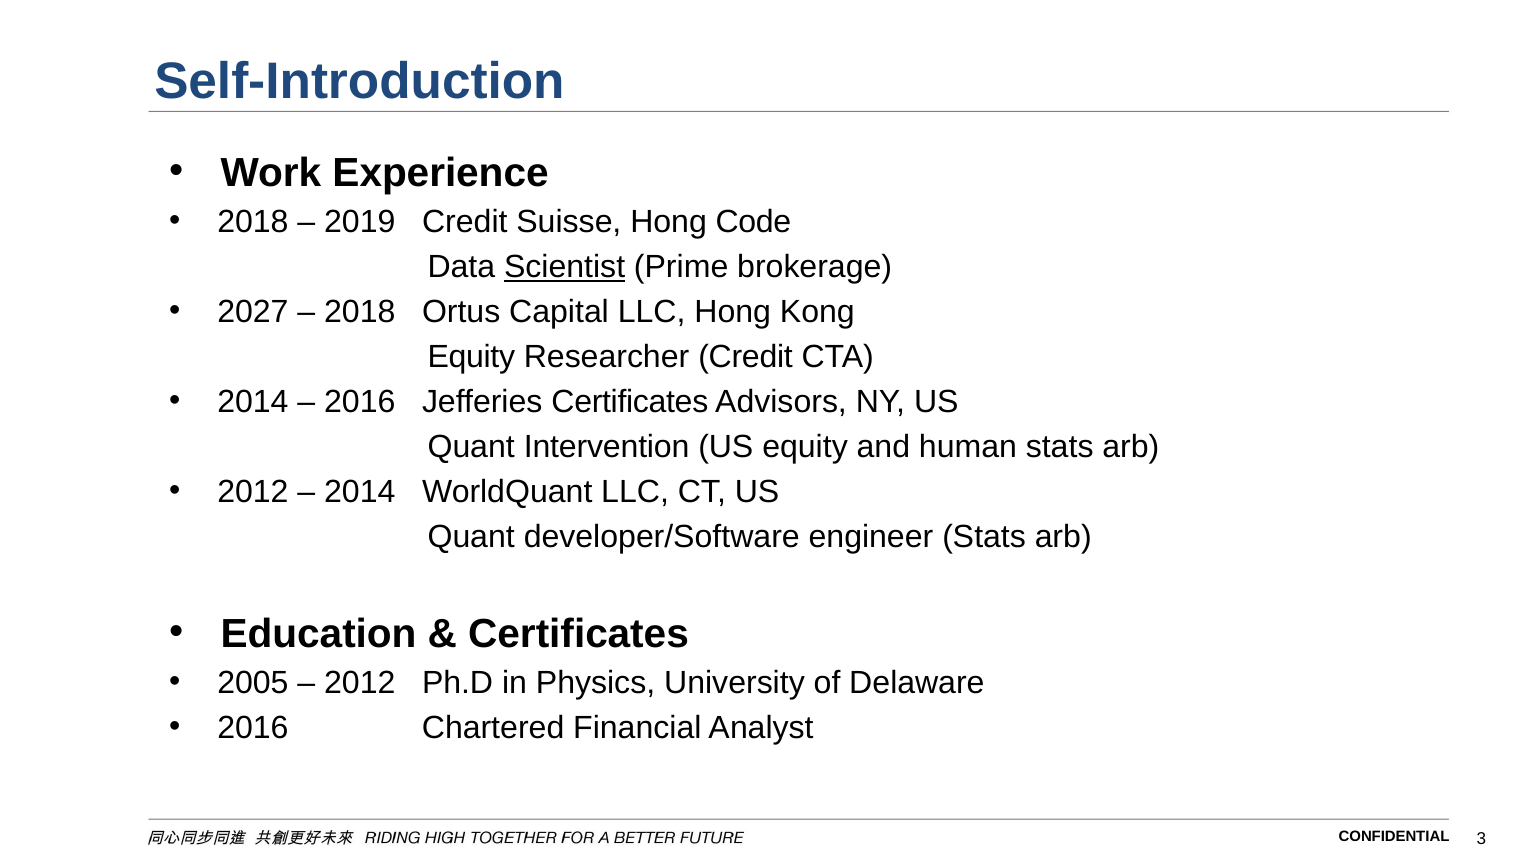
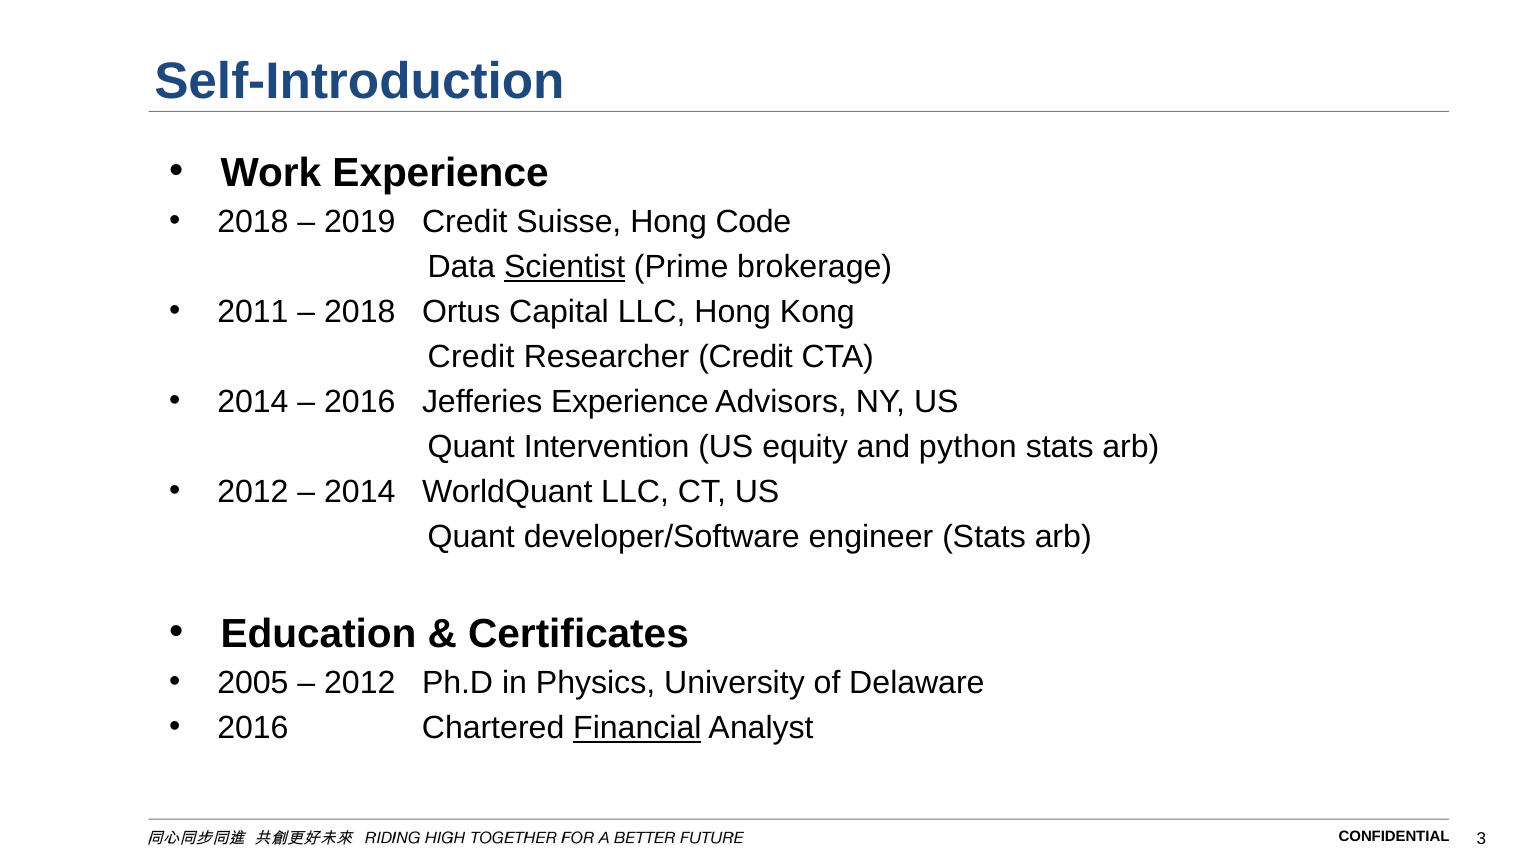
2027: 2027 -> 2011 (253, 312)
Equity: Equity -> Credit (471, 357)
Jefferies Certificates: Certificates -> Experience (630, 402)
human: human -> python (968, 447)
Financial underline: none -> present (637, 728)
